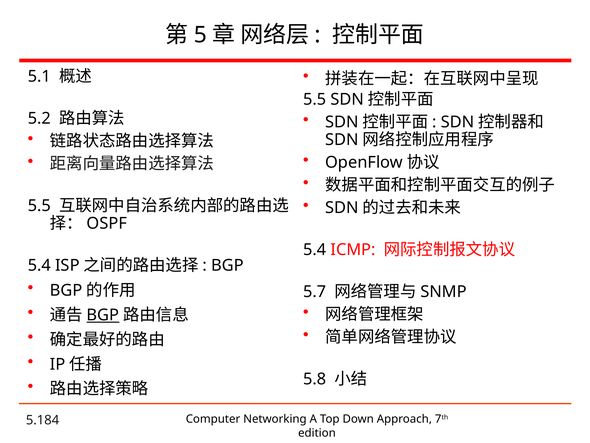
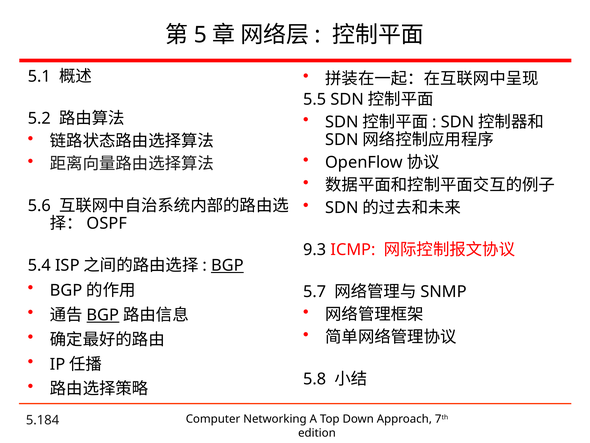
5.5: 5.5 -> 5.6 (39, 206)
5.4: 5.4 -> 9.3 (315, 250)
BGP underline: none -> present (227, 265)
